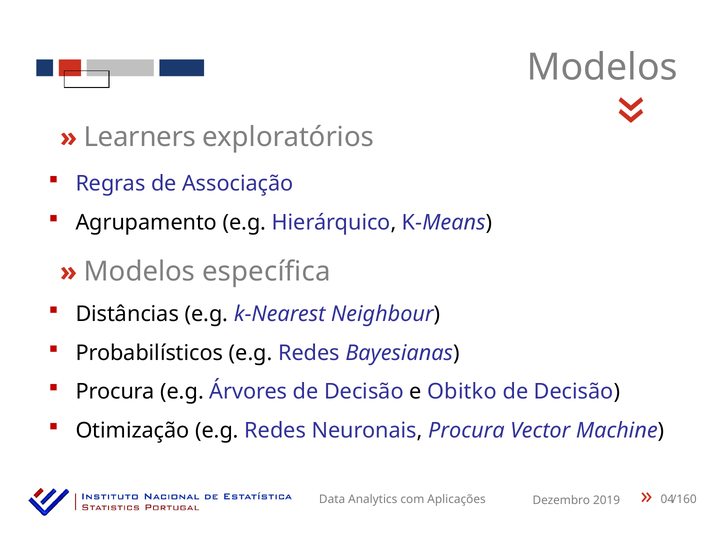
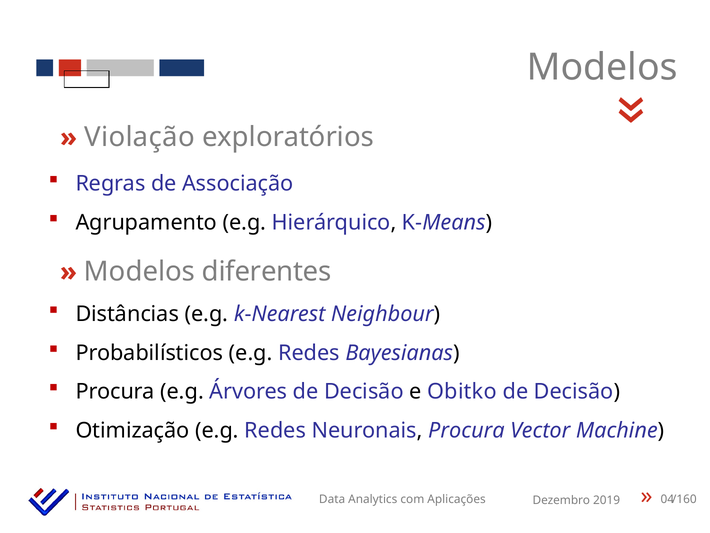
Learners: Learners -> Violação (140, 137)
específica: específica -> diferentes (267, 271)
